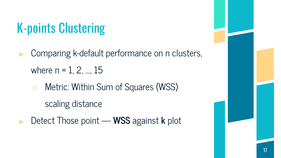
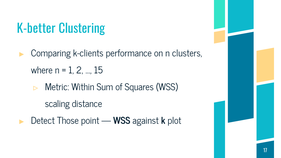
K-points: K-points -> K-better (36, 29)
k-default: k-default -> k-clients (88, 54)
